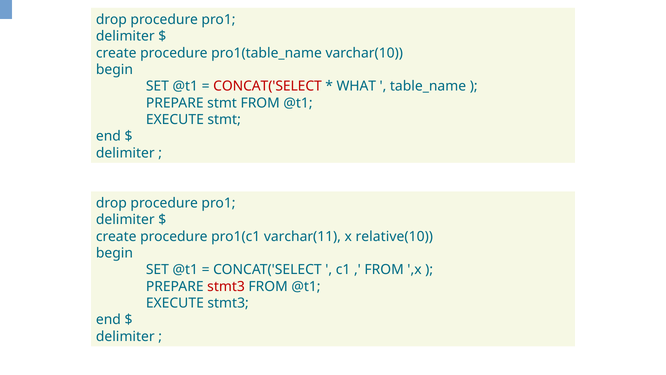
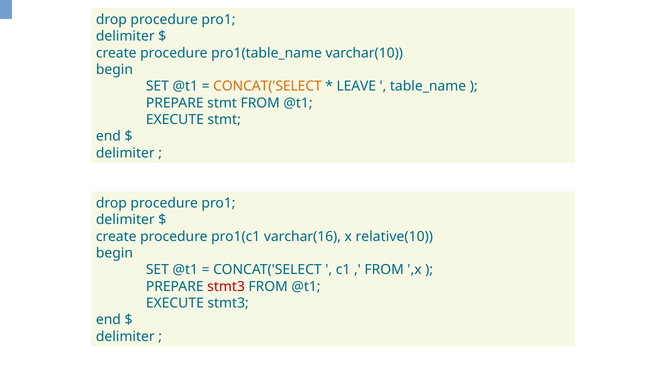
CONCAT('SELECT colour: red -> orange (268, 86)
WHAT: WHAT -> LEAVE (356, 86)
varchar(11: varchar(11 -> varchar(16 (302, 236)
